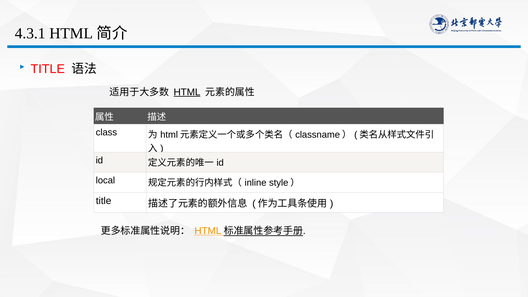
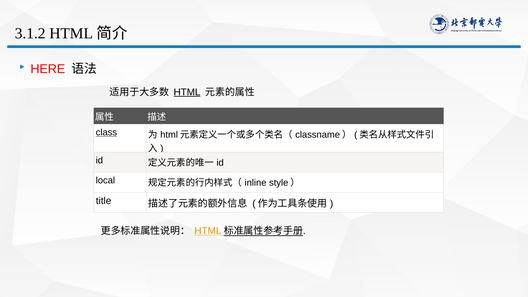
4.3.1: 4.3.1 -> 3.1.2 (30, 33)
TITLE: TITLE -> HERE (48, 69)
class underline: none -> present (106, 132)
